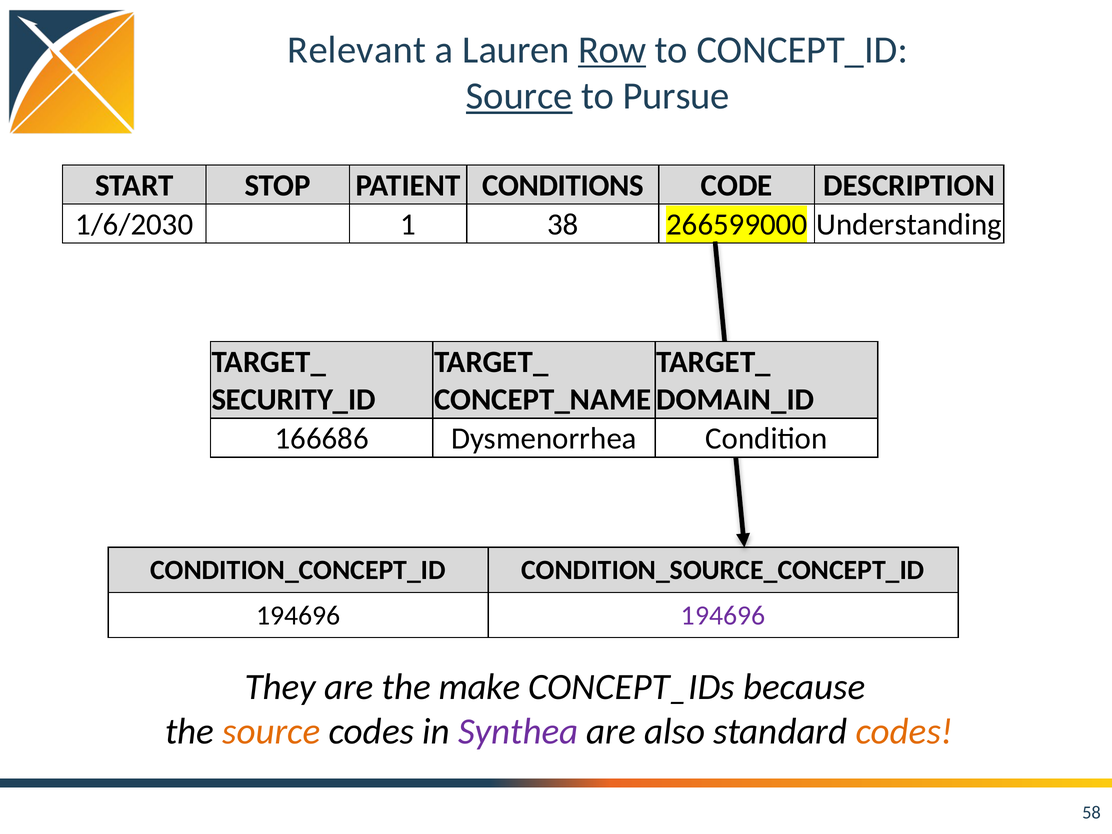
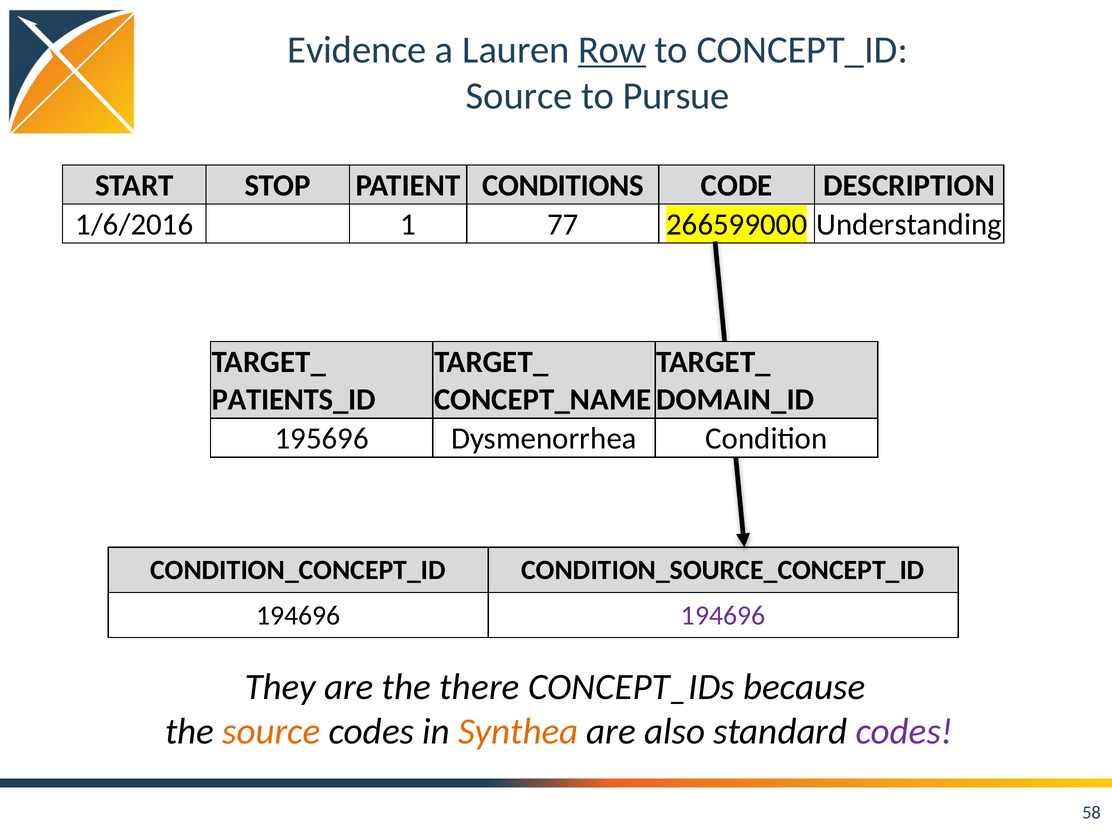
Relevant: Relevant -> Evidence (357, 50)
Source underline: present -> none (519, 96)
1/6/2030: 1/6/2030 -> 1/6/2016 (134, 224)
38: 38 -> 77 (563, 224)
SECURITY_ID: SECURITY_ID -> PATIENTS_ID (294, 400)
166686: 166686 -> 195696 (322, 439)
make: make -> there (479, 687)
Synthea colour: purple -> orange (518, 732)
codes colour: orange -> purple (904, 732)
